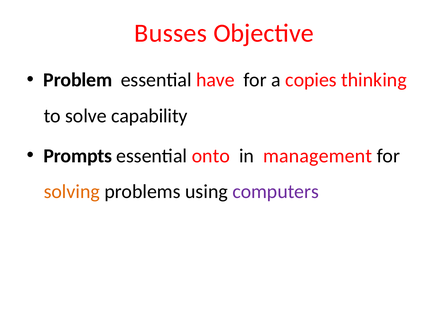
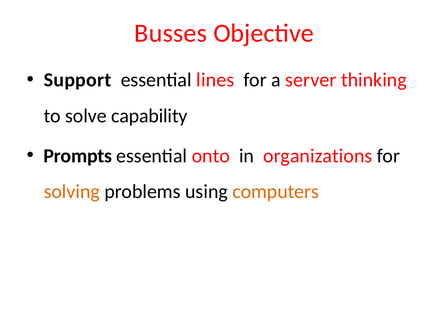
Problem: Problem -> Support (78, 80)
have: have -> lines (215, 80)
copies: copies -> server (311, 80)
management: management -> organizations (318, 156)
computers colour: purple -> orange (276, 192)
